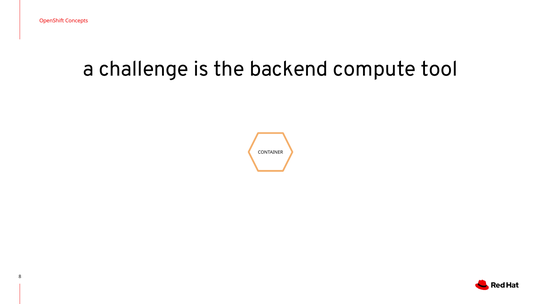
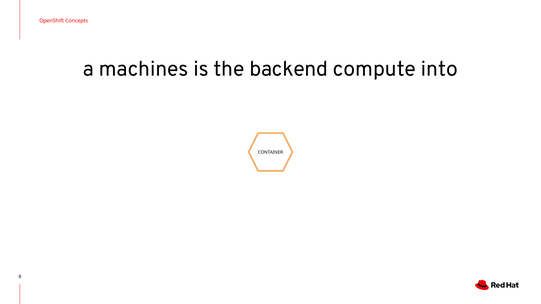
challenge: challenge -> machines (144, 69)
tool: tool -> into (439, 69)
